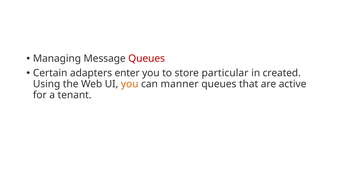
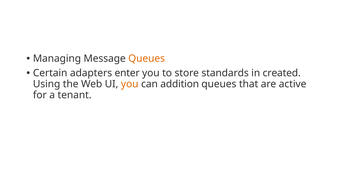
Queues colour: red -> orange (147, 59)
particular: particular -> standards (225, 73)
manner: manner -> addition (180, 84)
